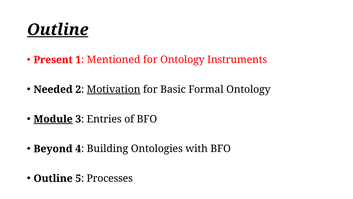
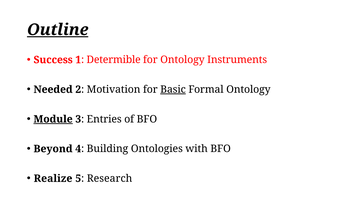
Present: Present -> Success (53, 60)
Mentioned: Mentioned -> Determible (114, 60)
Motivation underline: present -> none (114, 89)
Basic underline: none -> present (173, 89)
Outline: Outline -> Realize (53, 178)
Processes: Processes -> Research (110, 178)
